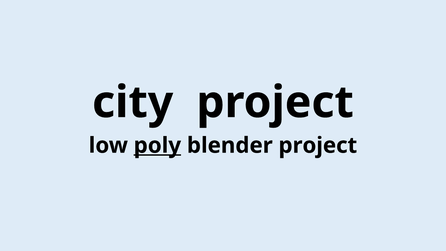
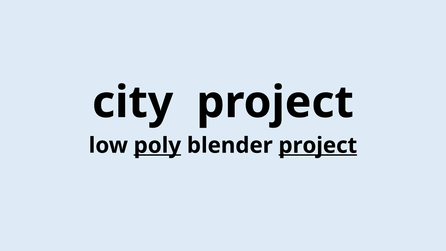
project underline: none -> present (318, 145)
